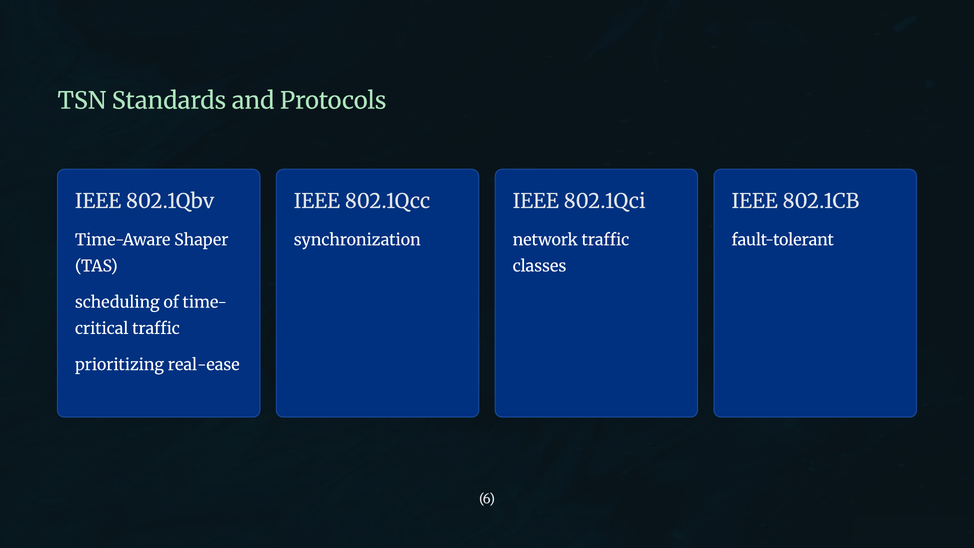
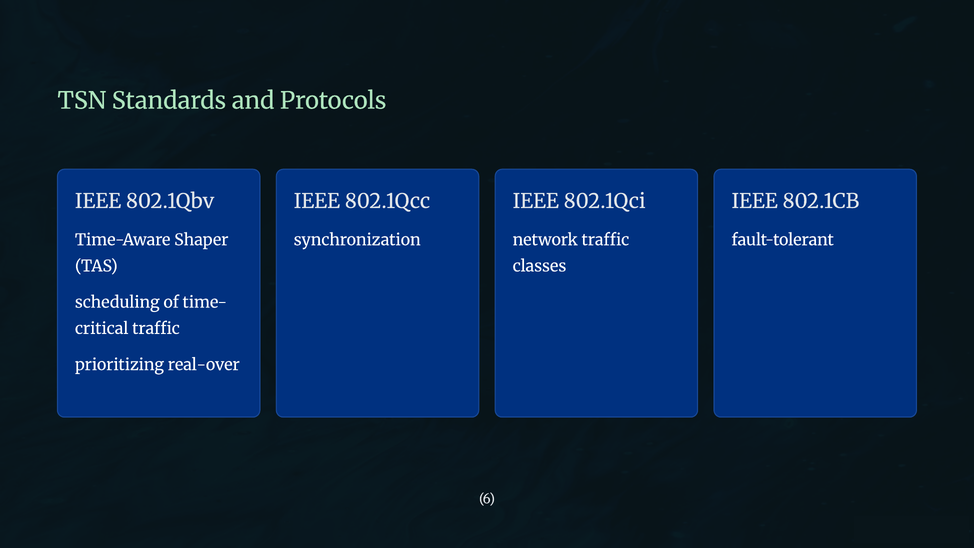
real-ease: real-ease -> real-over (204, 365)
